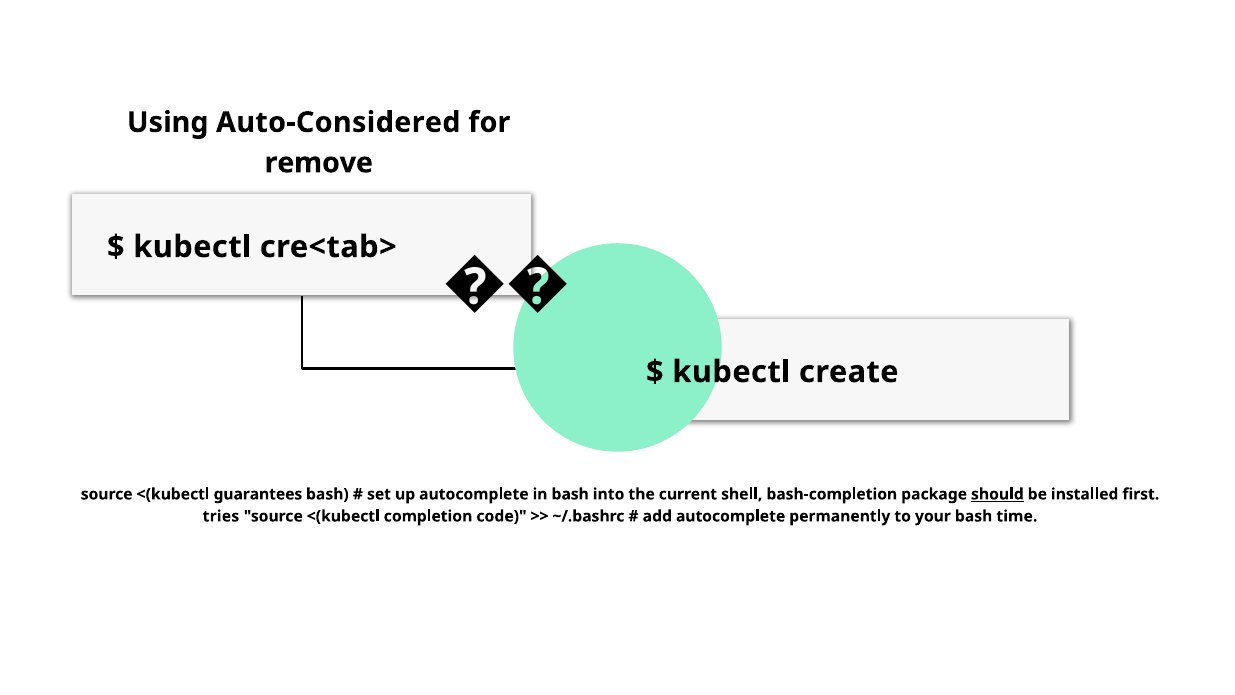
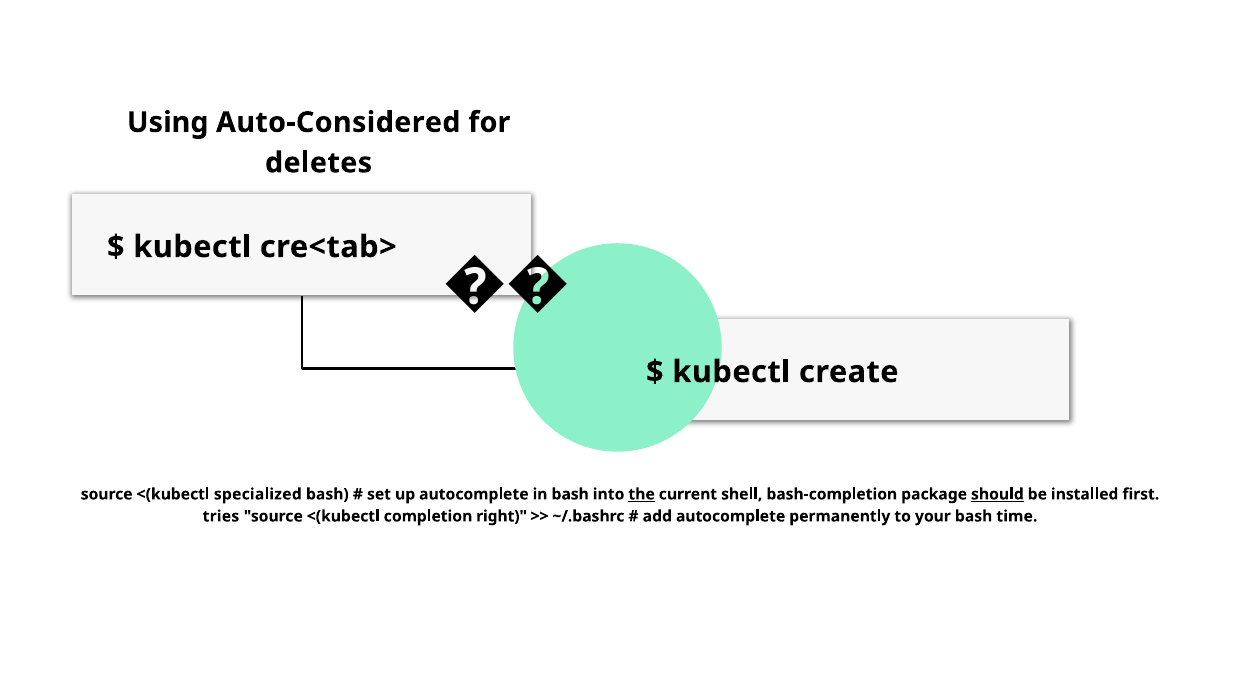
remove: remove -> deletes (319, 163)
guarantees: guarantees -> specialized (258, 494)
the underline: none -> present (642, 494)
code: code -> right (502, 516)
